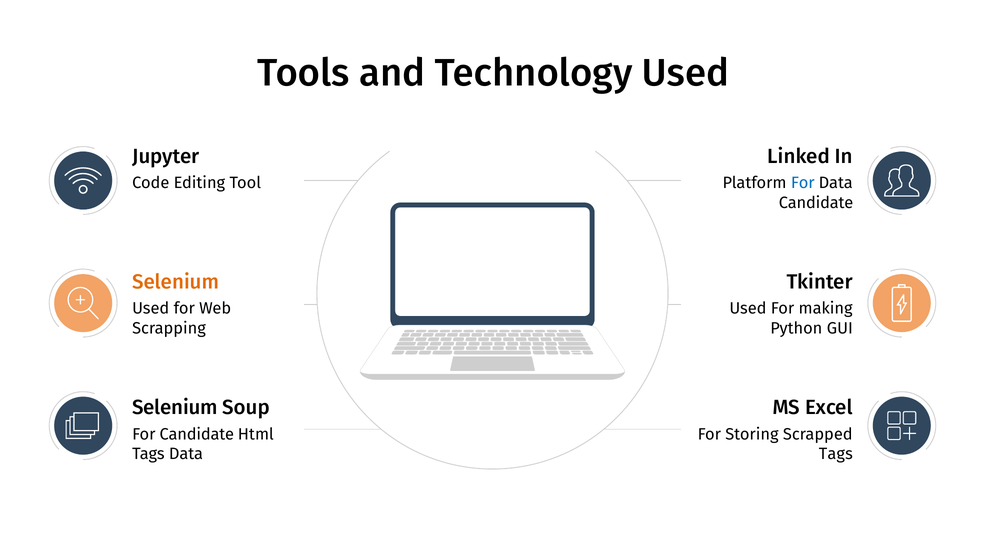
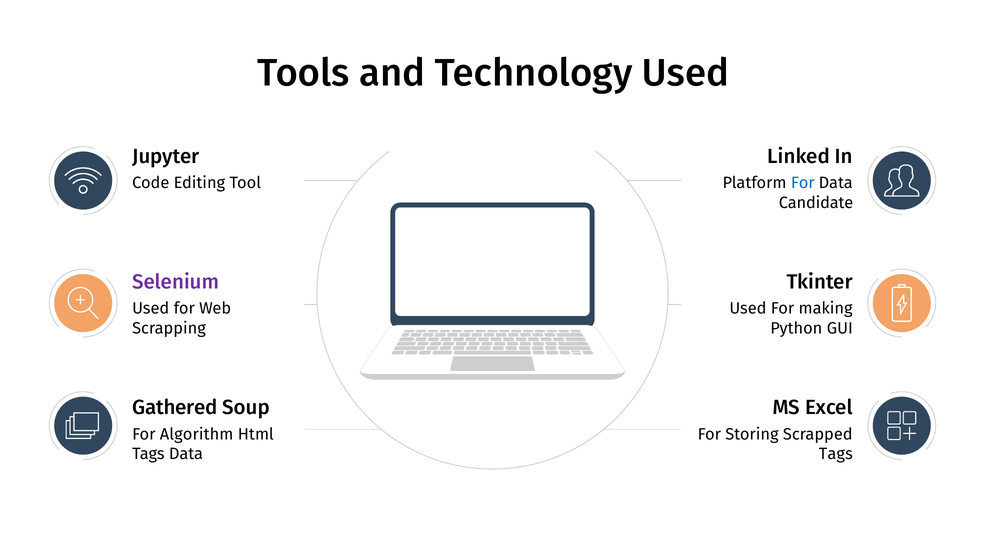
Selenium colour: orange -> purple (176, 282)
Selenium: Selenium -> Gathered (175, 408)
For Candidate: Candidate -> Algorithm (197, 434)
